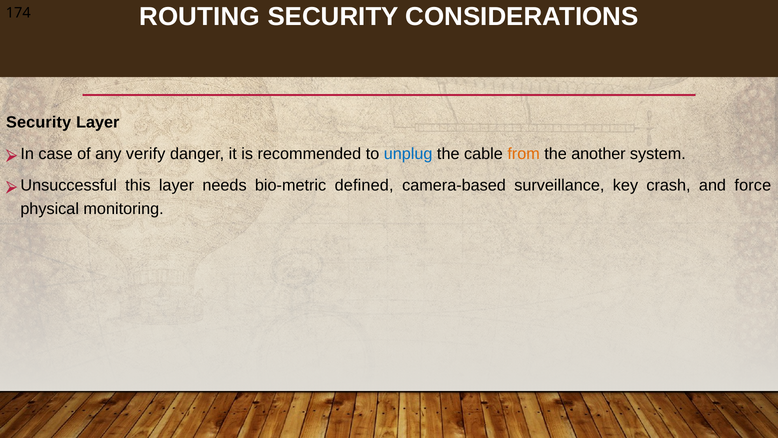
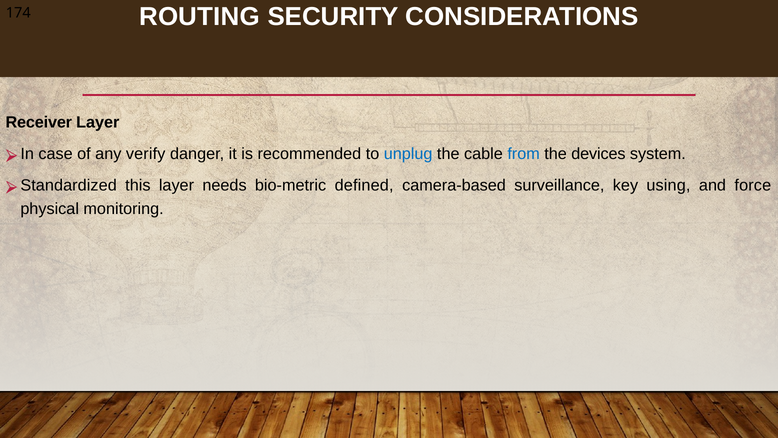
Security: Security -> Receiver (39, 122)
from colour: orange -> blue (524, 154)
another: another -> devices (598, 154)
Unsuccessful: Unsuccessful -> Standardized (69, 185)
crash: crash -> using (668, 185)
